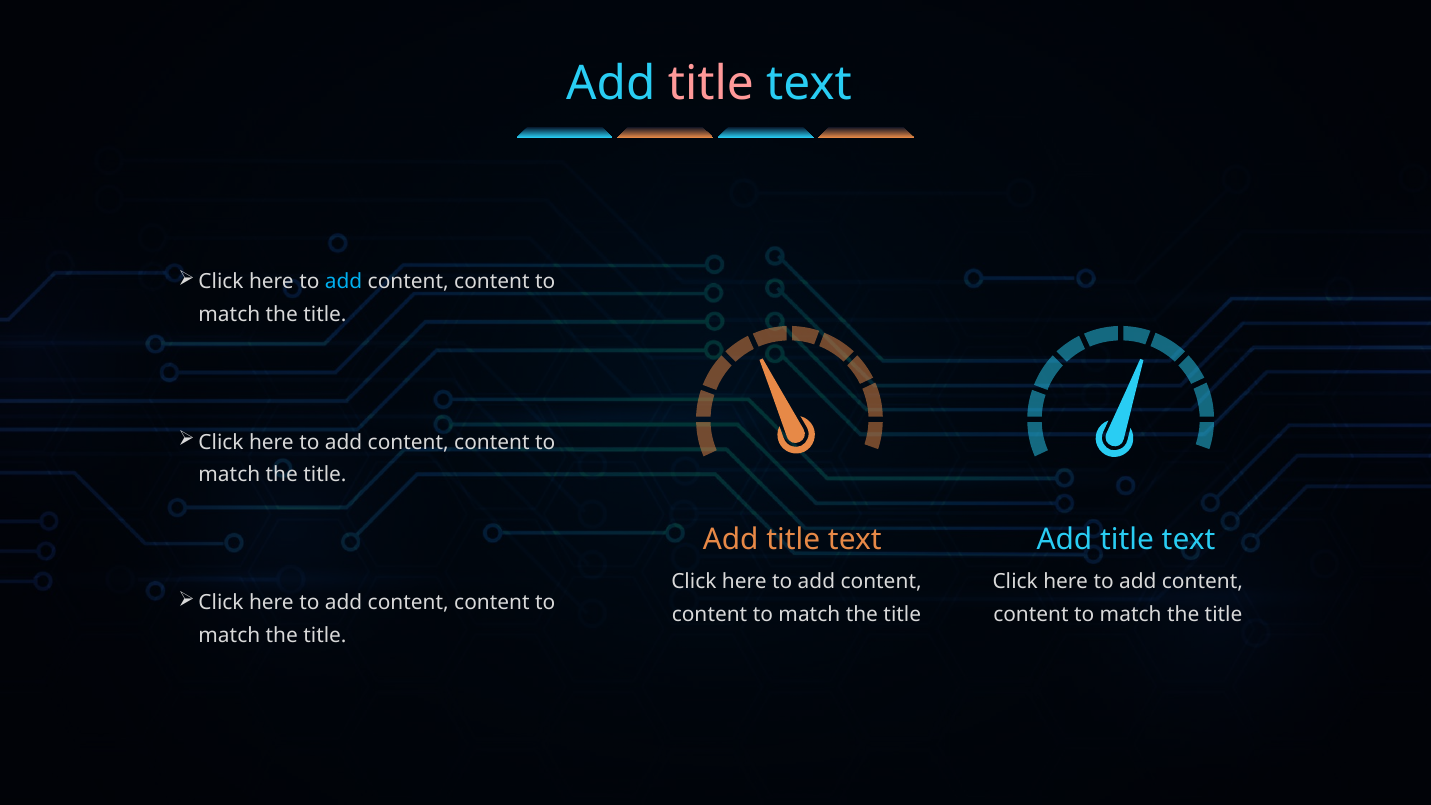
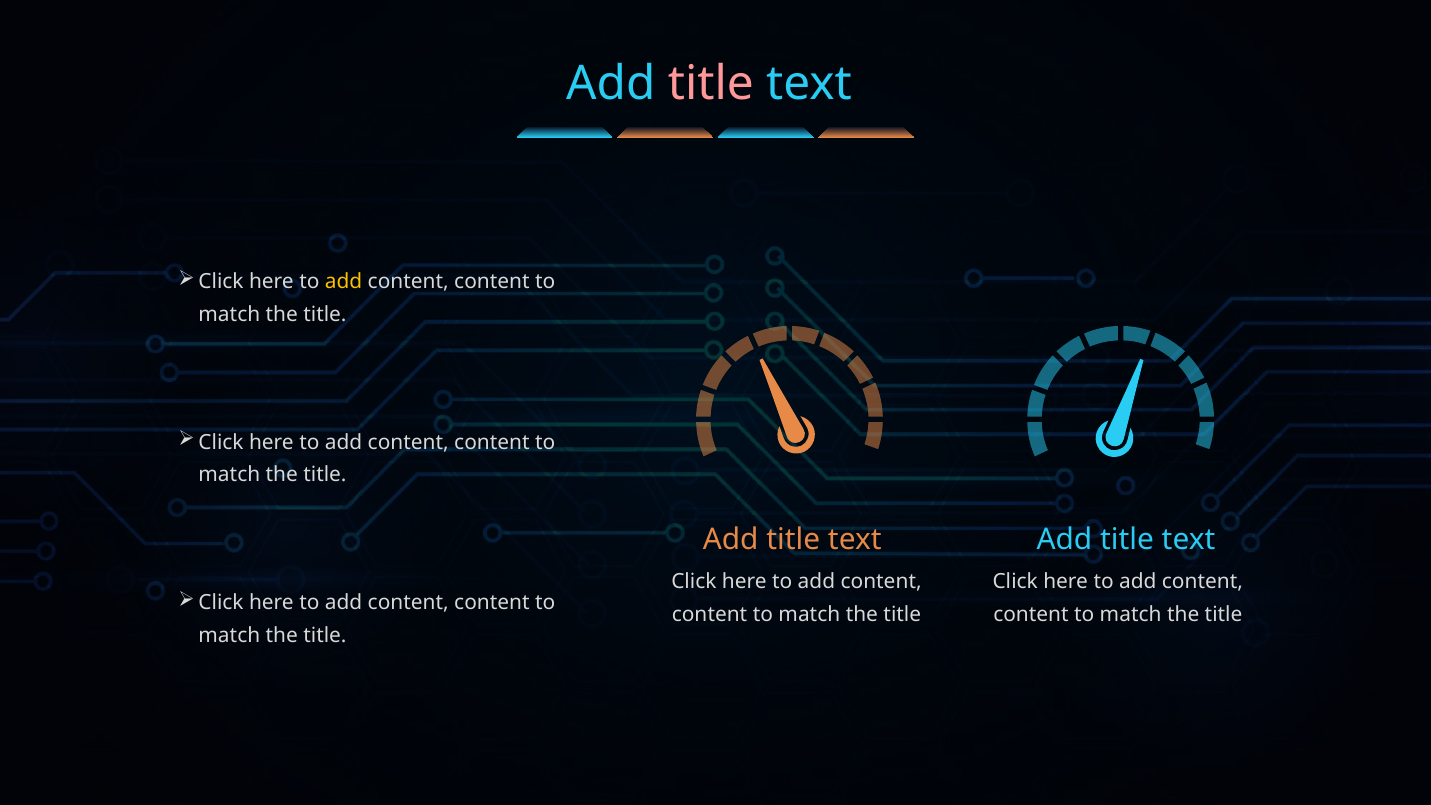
add colour: light blue -> yellow (344, 282)
